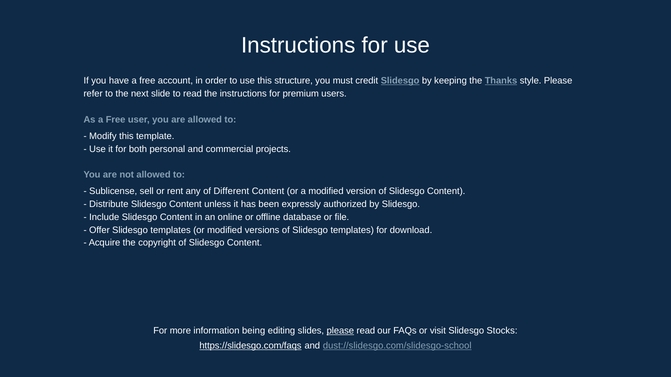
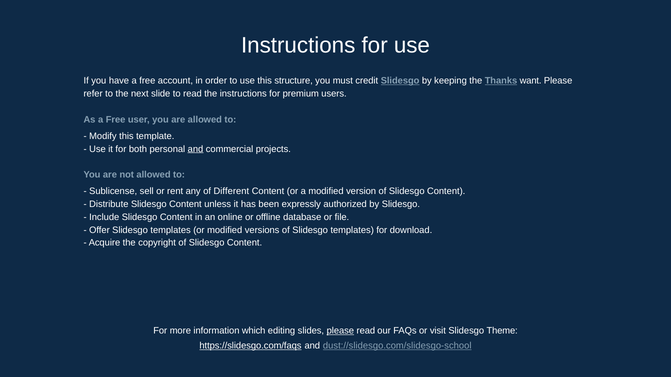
style: style -> want (531, 81)
and underline: none -> present (195, 149)
being: being -> which (254, 331)
Stocks: Stocks -> Theme (502, 331)
